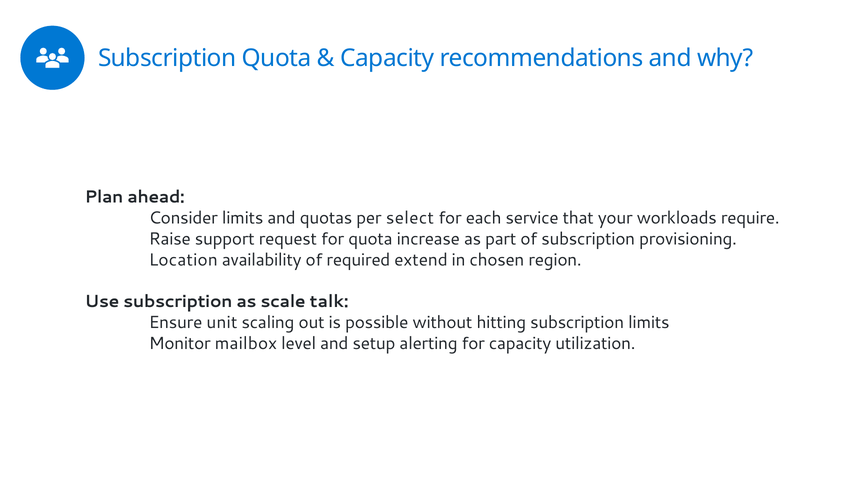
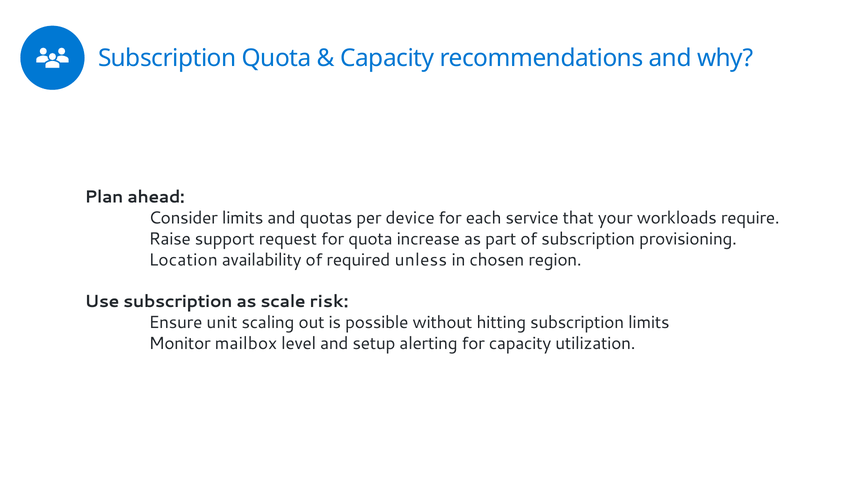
select: select -> device (410, 218)
extend: extend -> unless (421, 260)
talk: talk -> risk (329, 302)
